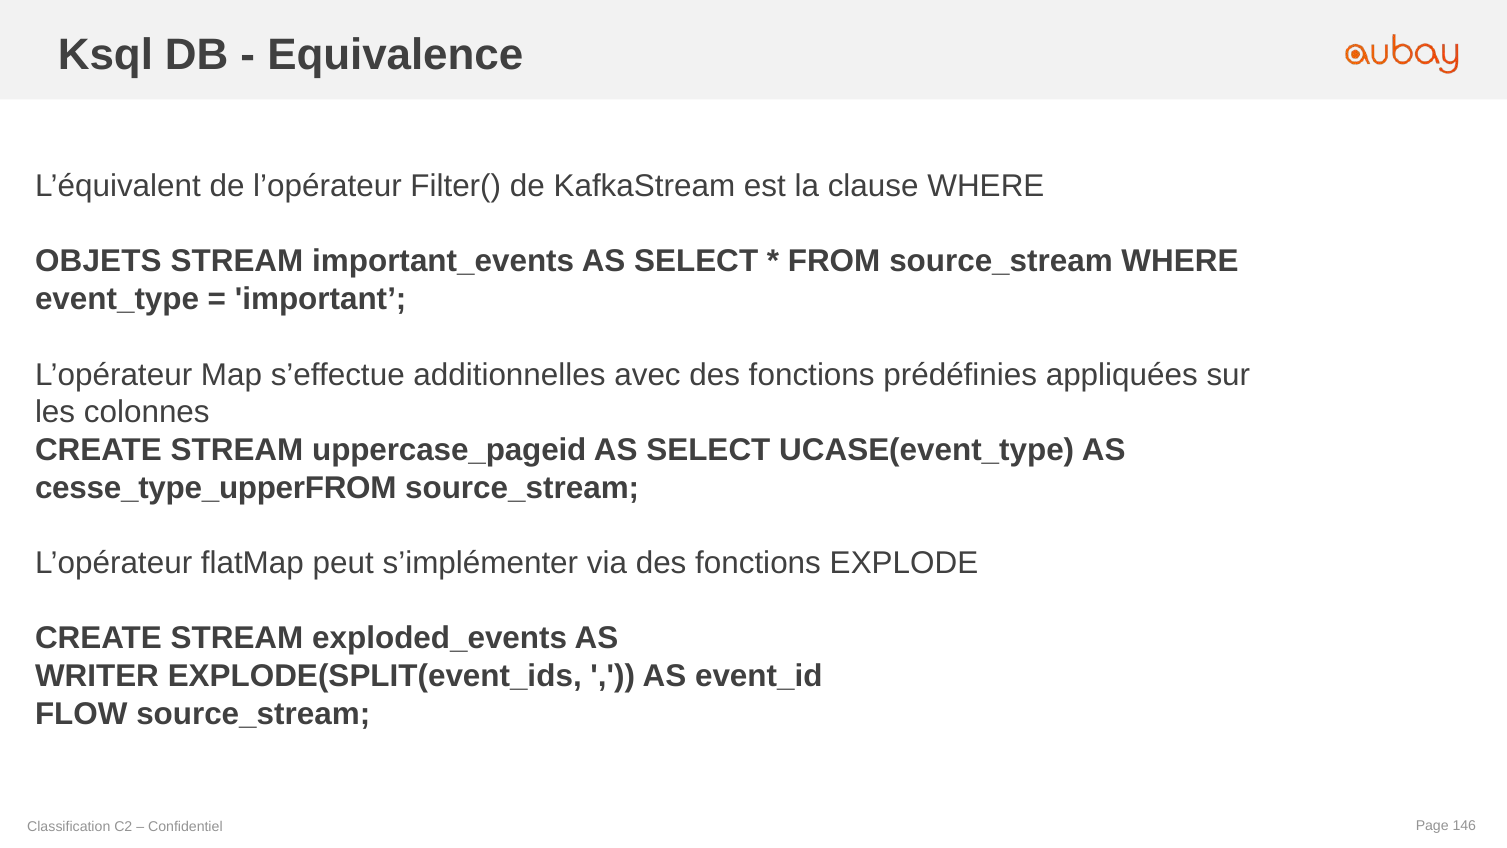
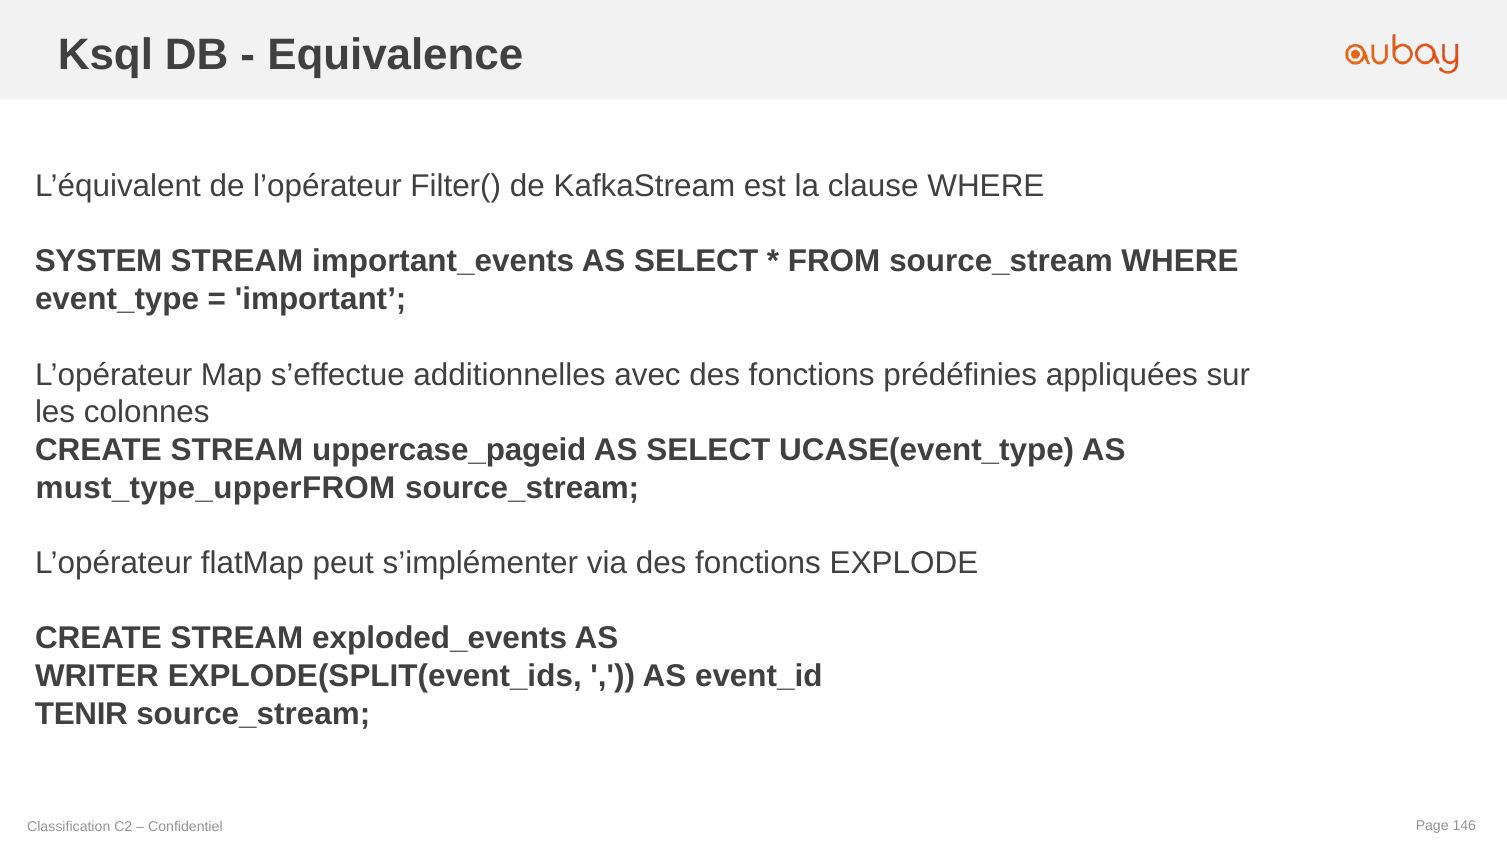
OBJETS: OBJETS -> SYSTEM (99, 261)
cesse_type_upperFROM: cesse_type_upperFROM -> must_type_upperFROM (216, 488)
FLOW: FLOW -> TENIR (81, 714)
